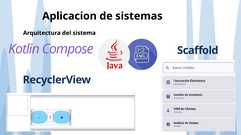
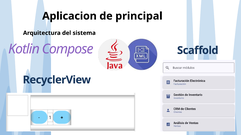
sistemas: sistemas -> principal (139, 16)
